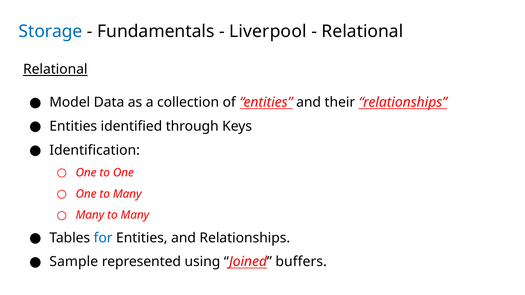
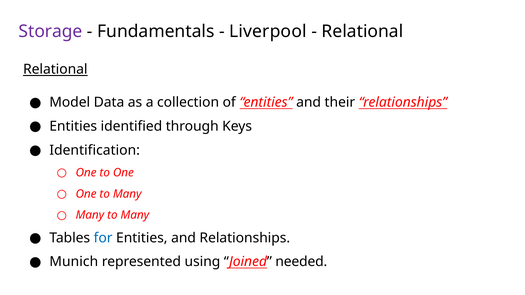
Storage colour: blue -> purple (51, 32)
Sample: Sample -> Munich (74, 262)
buffers: buffers -> needed (301, 262)
